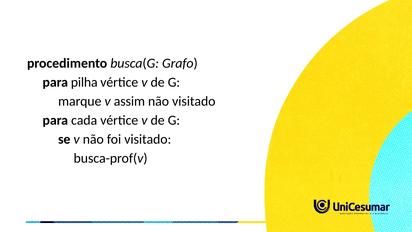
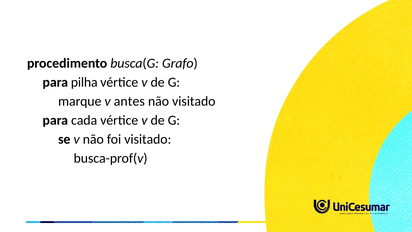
assim: assim -> antes (129, 101)
